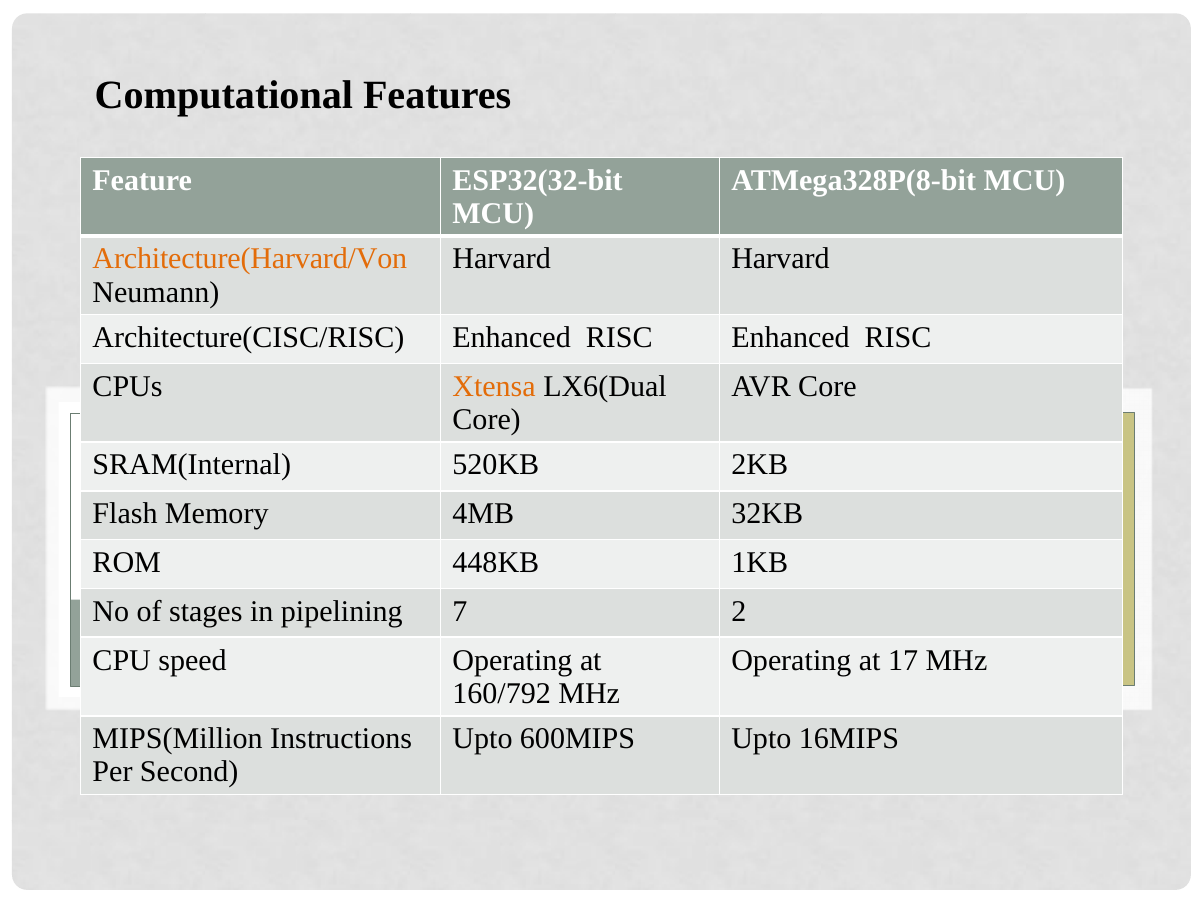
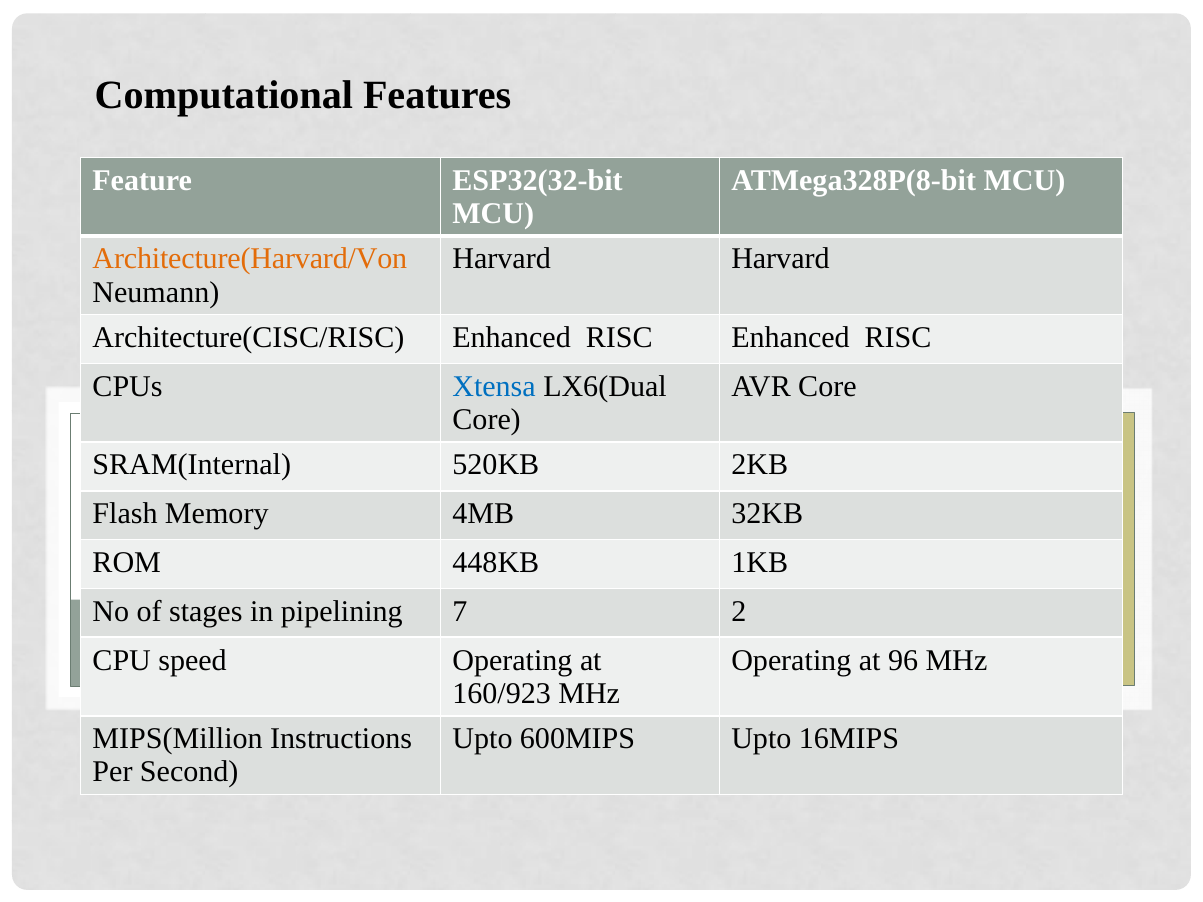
Xtensa colour: orange -> blue (494, 386)
17: 17 -> 96 (903, 660)
160/792: 160/792 -> 160/923 (502, 694)
